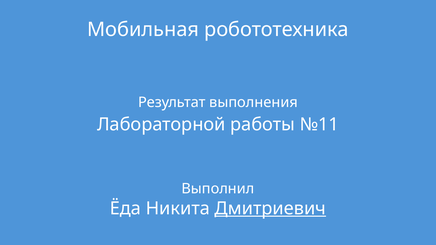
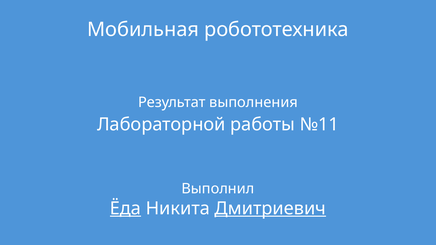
Ёда underline: none -> present (125, 209)
